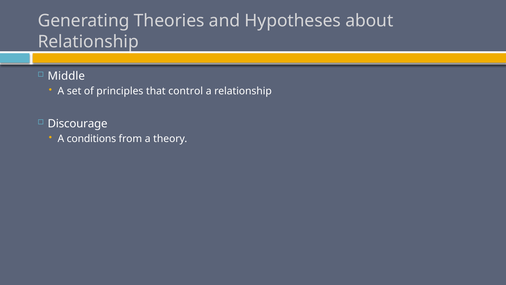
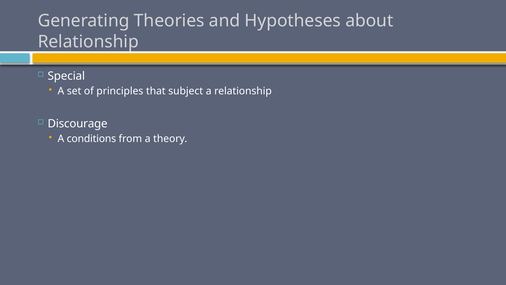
Middle: Middle -> Special (66, 76)
control: control -> subject (186, 91)
